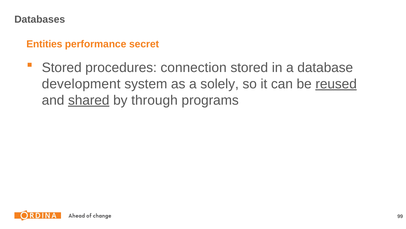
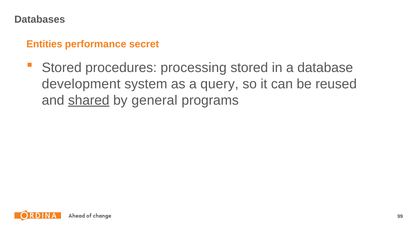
connection: connection -> processing (194, 68)
solely: solely -> query (220, 84)
reused underline: present -> none (336, 84)
through: through -> general (154, 100)
